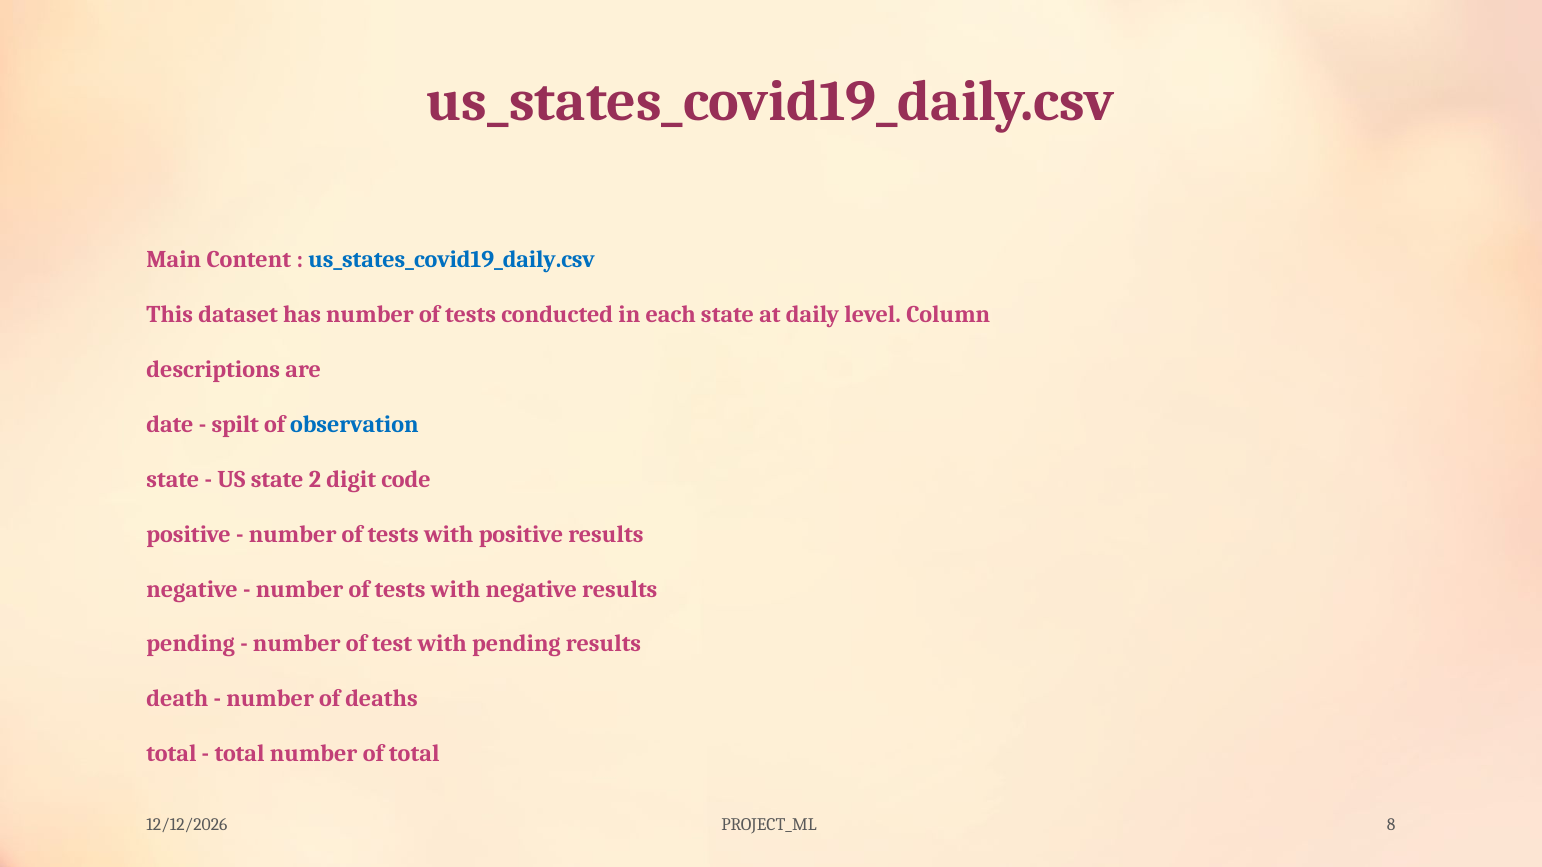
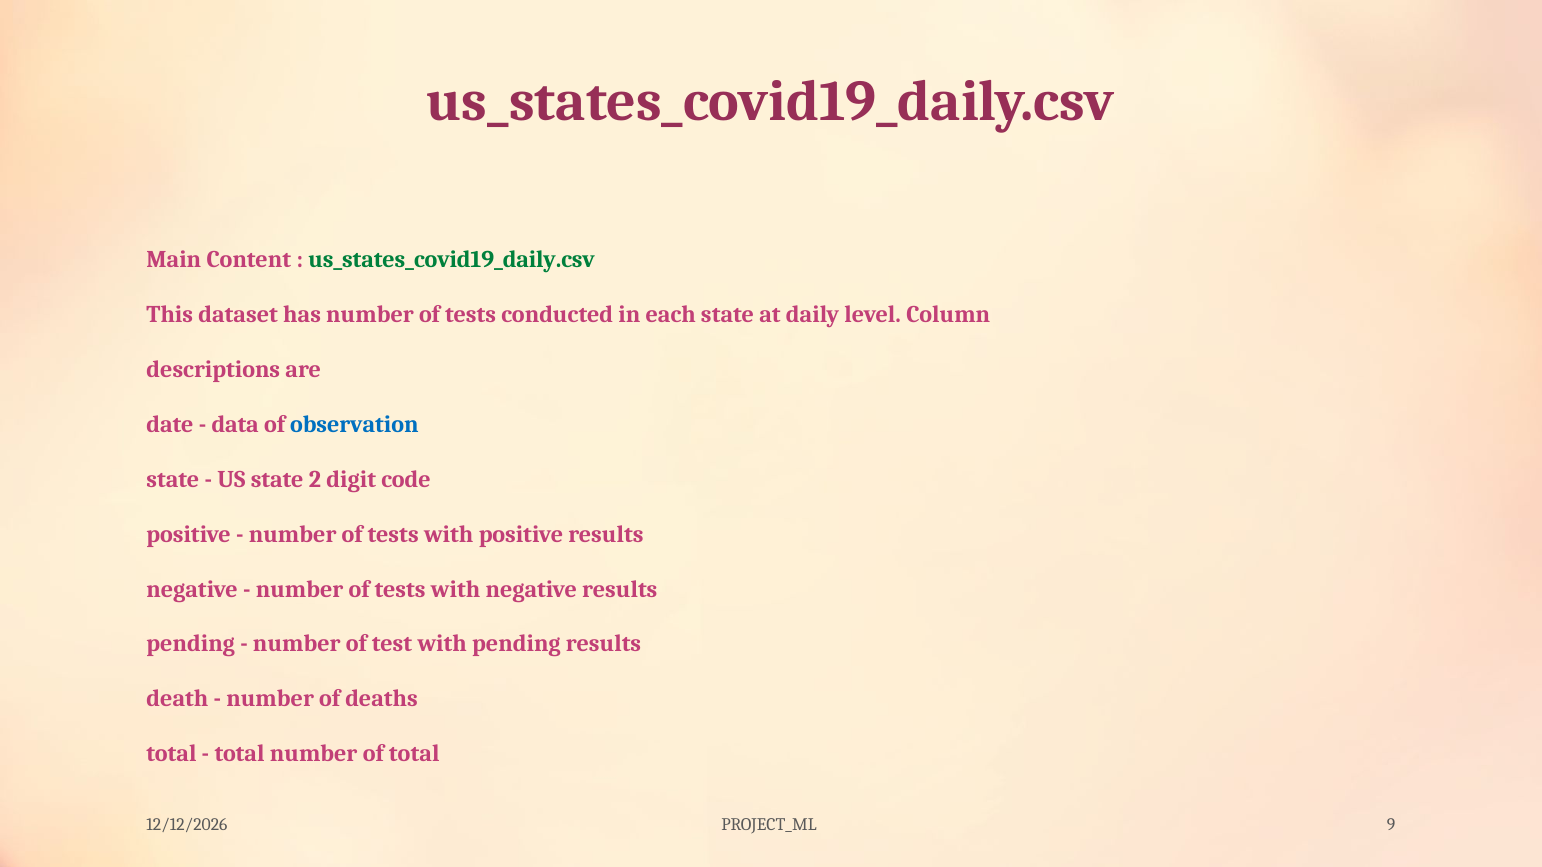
us_states_covid19_daily.csv colour: blue -> green (452, 260)
spilt: spilt -> data (235, 424)
8: 8 -> 9 (1391, 825)
